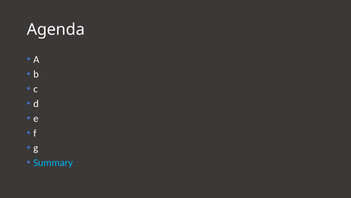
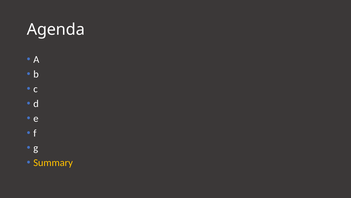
Summary colour: light blue -> yellow (53, 162)
